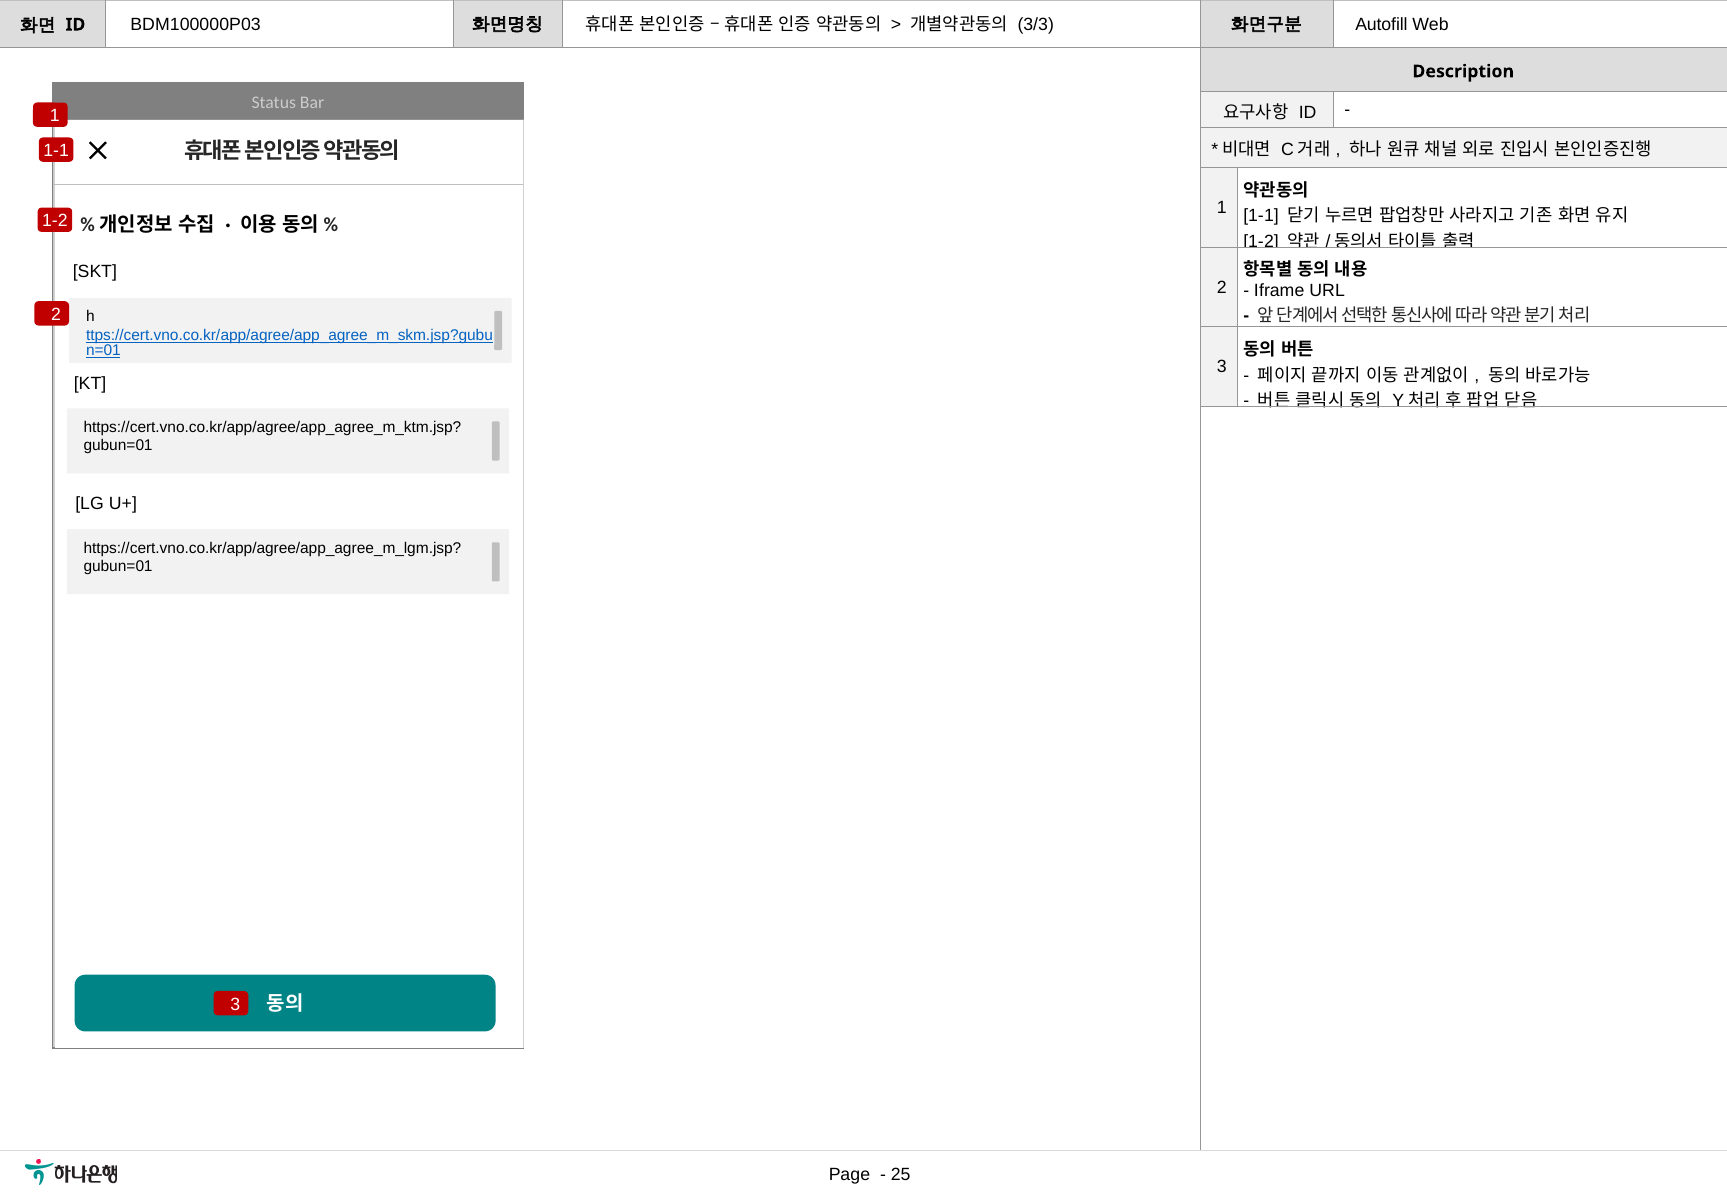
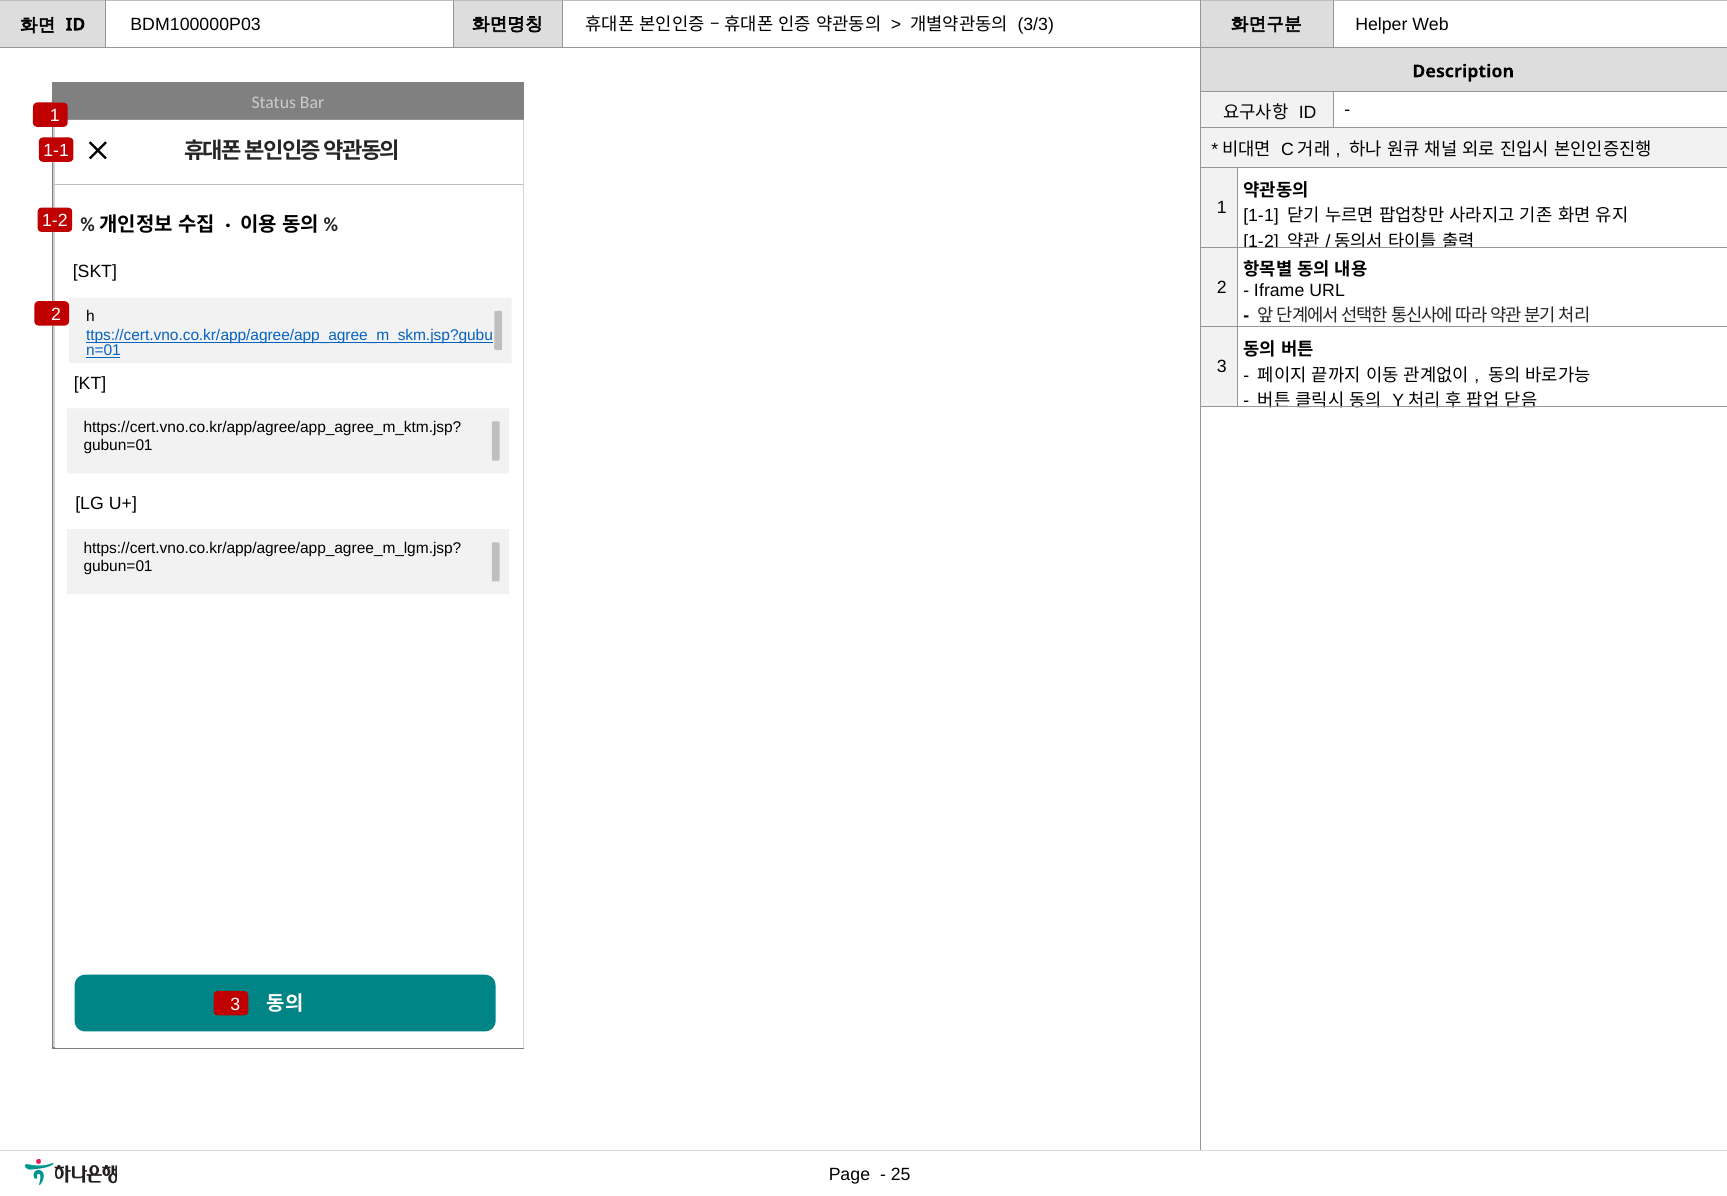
Autofill: Autofill -> Helper (1381, 25)
